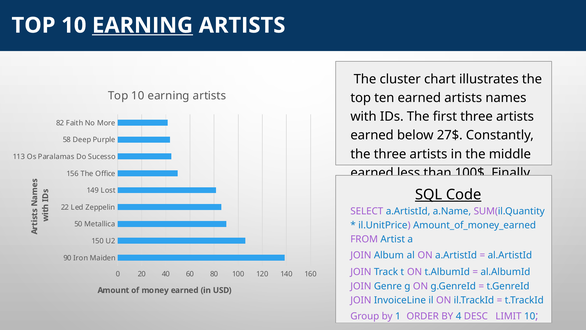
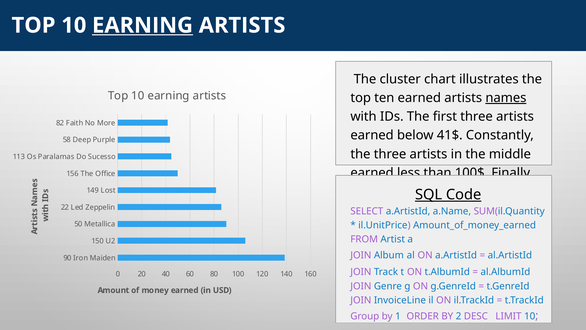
names underline: none -> present (506, 98)
27$: 27$ -> 41$ (450, 135)
4: 4 -> 2 (459, 316)
